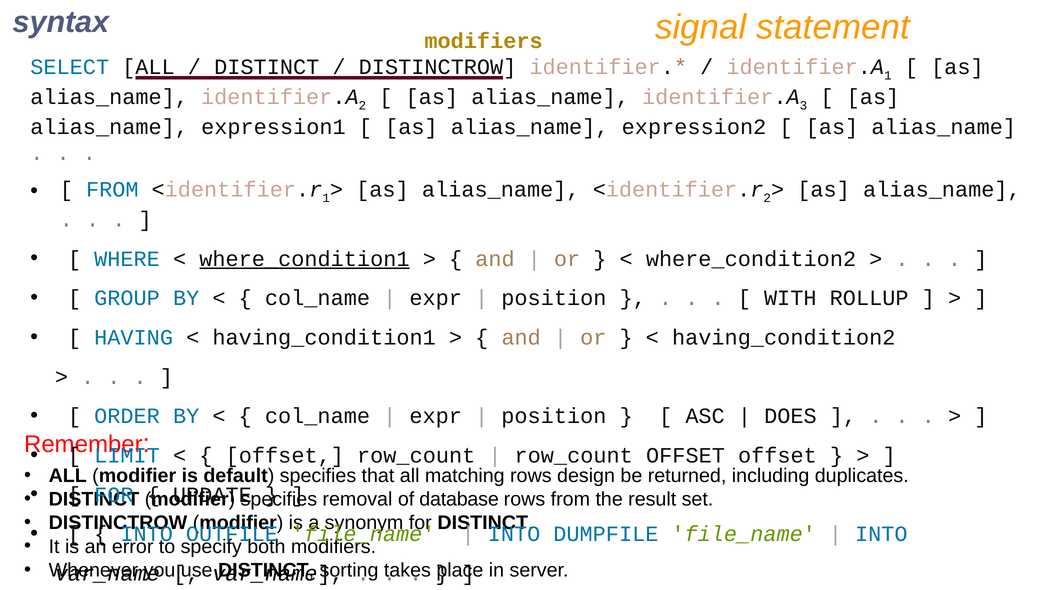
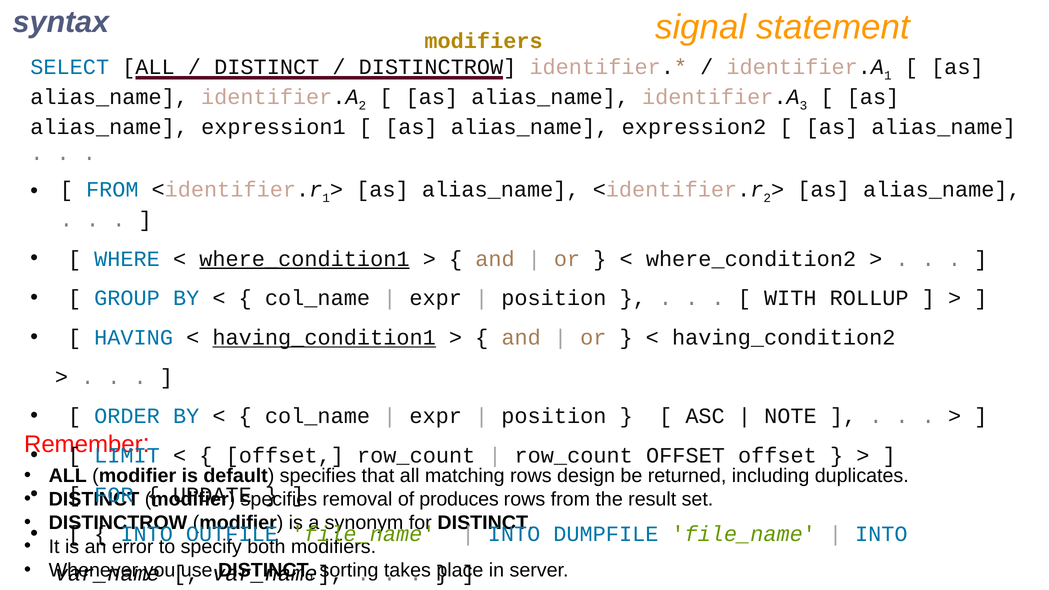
having_condition1 underline: none -> present (324, 338)
DOES: DOES -> NOTE (790, 416)
database: database -> produces (459, 499)
